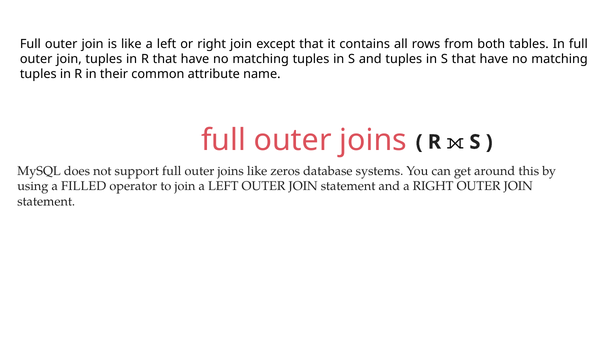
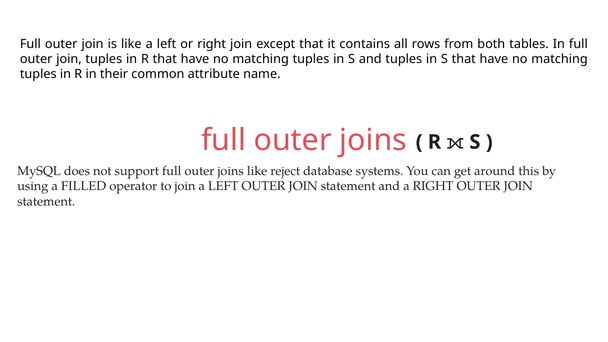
zeros: zeros -> reject (285, 171)
